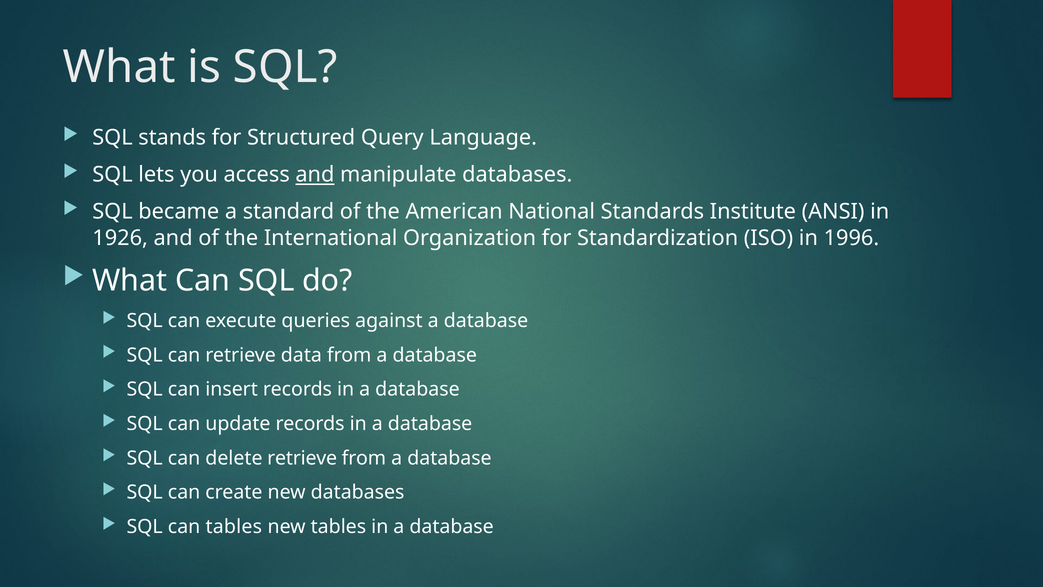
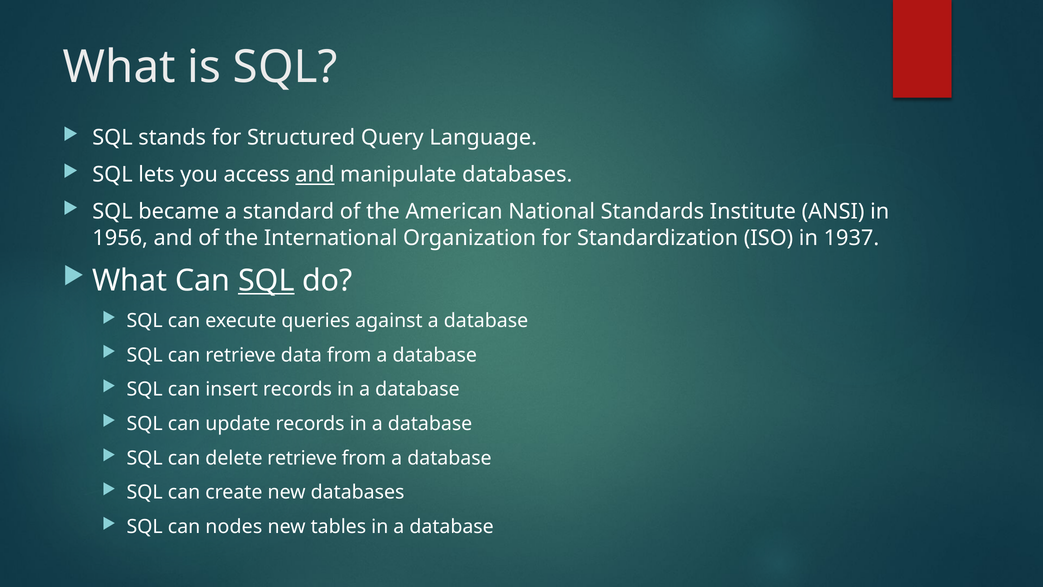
1926: 1926 -> 1956 (120, 238)
1996: 1996 -> 1937 (851, 238)
SQL underline: none -> present (266, 280)
can tables: tables -> nodes (234, 527)
